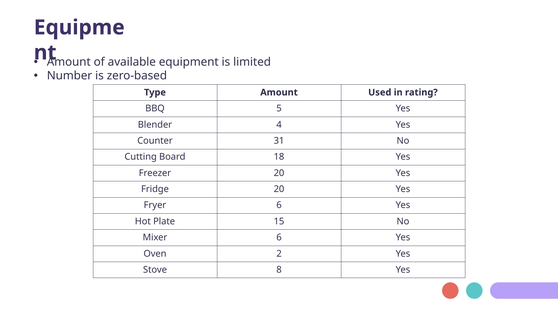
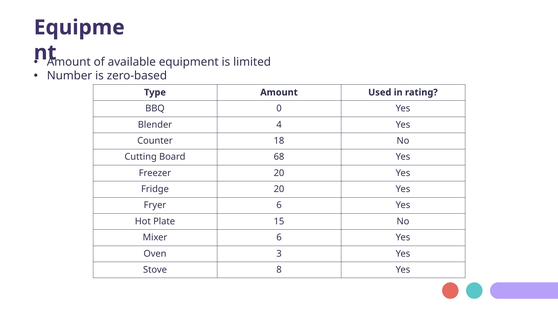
5: 5 -> 0 (279, 108)
31: 31 -> 18 (279, 141)
18: 18 -> 68 (279, 157)
2: 2 -> 3 (279, 254)
